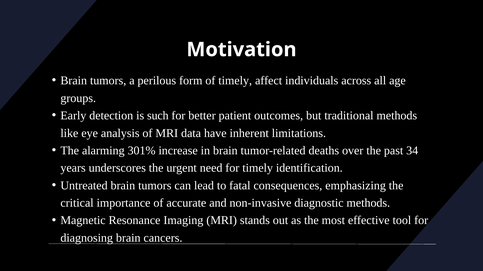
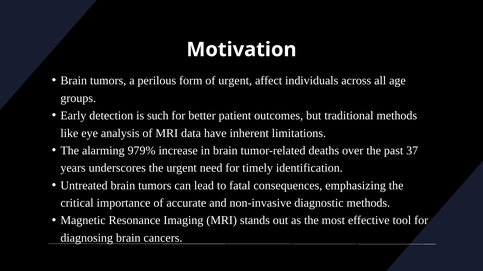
of timely: timely -> urgent (235, 81)
301%: 301% -> 979% (142, 151)
34: 34 -> 37 (412, 151)
